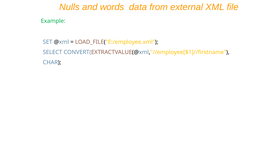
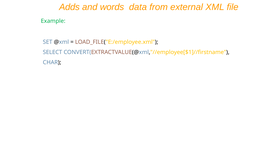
Nulls: Nulls -> Adds (69, 7)
